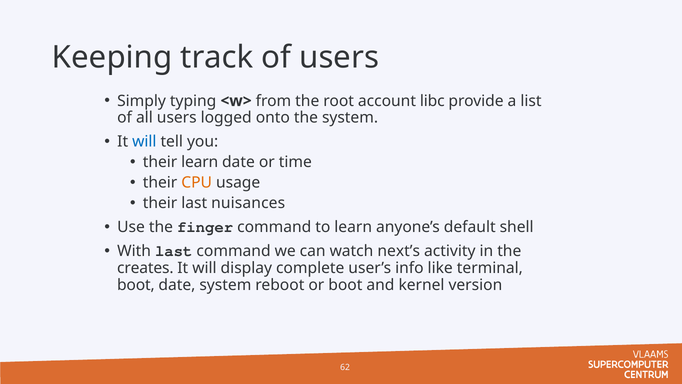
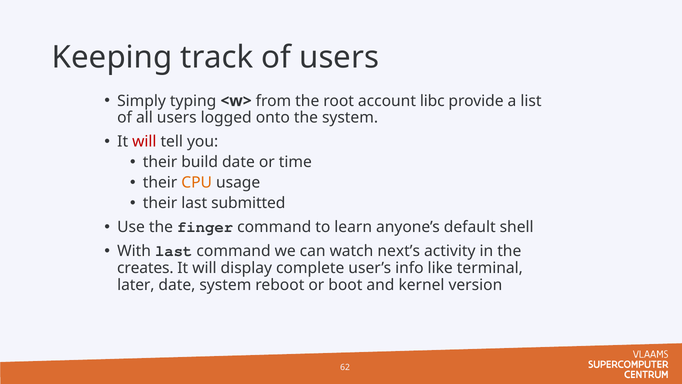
will colour: blue -> red (144, 142)
their learn: learn -> build (200, 162)
nuisances: nuisances -> submitted (248, 203)
boot: boot -> later (136, 285)
